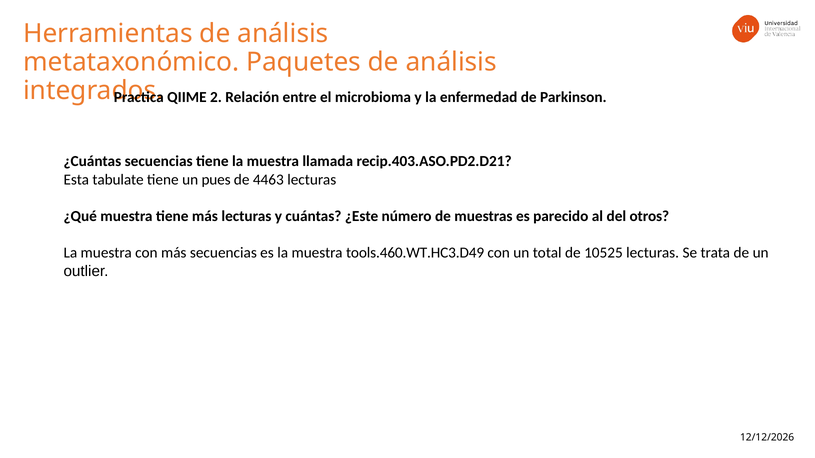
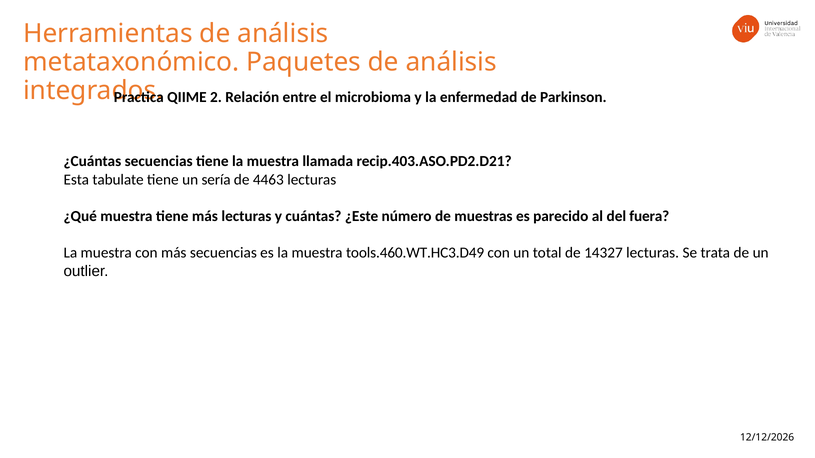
pues: pues -> sería (216, 180)
otros: otros -> fuera (649, 216)
10525: 10525 -> 14327 (603, 253)
